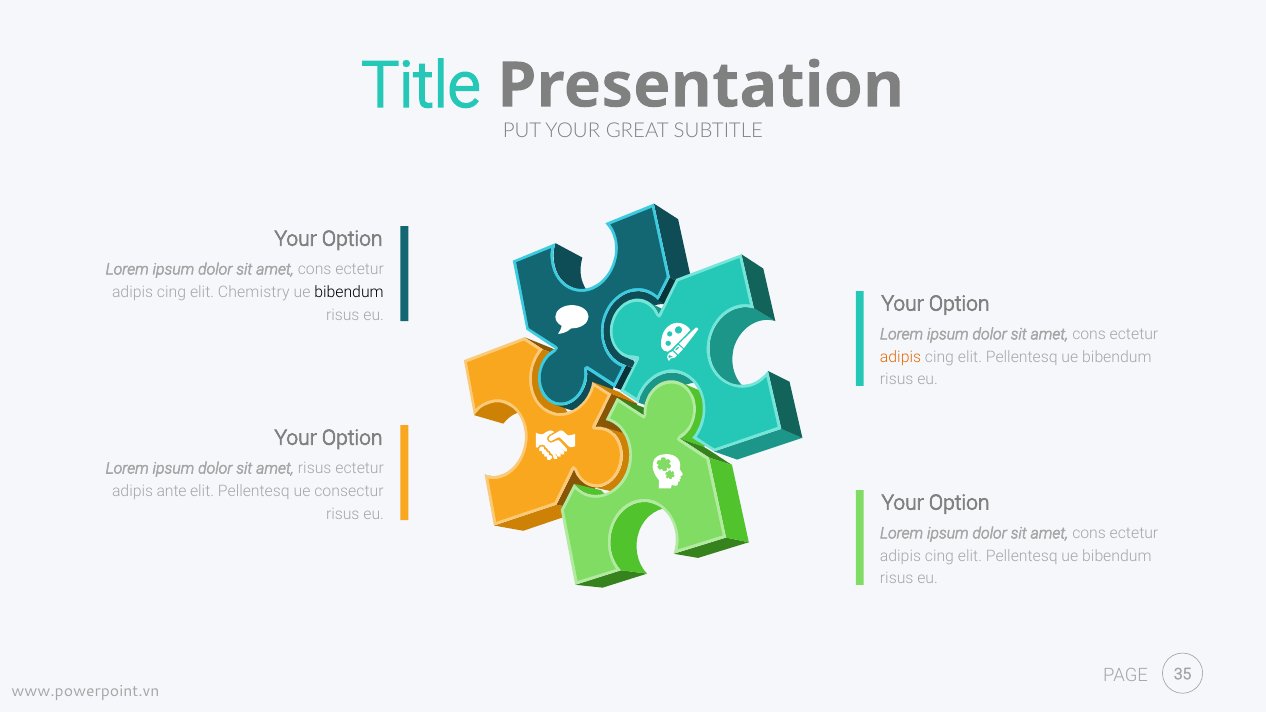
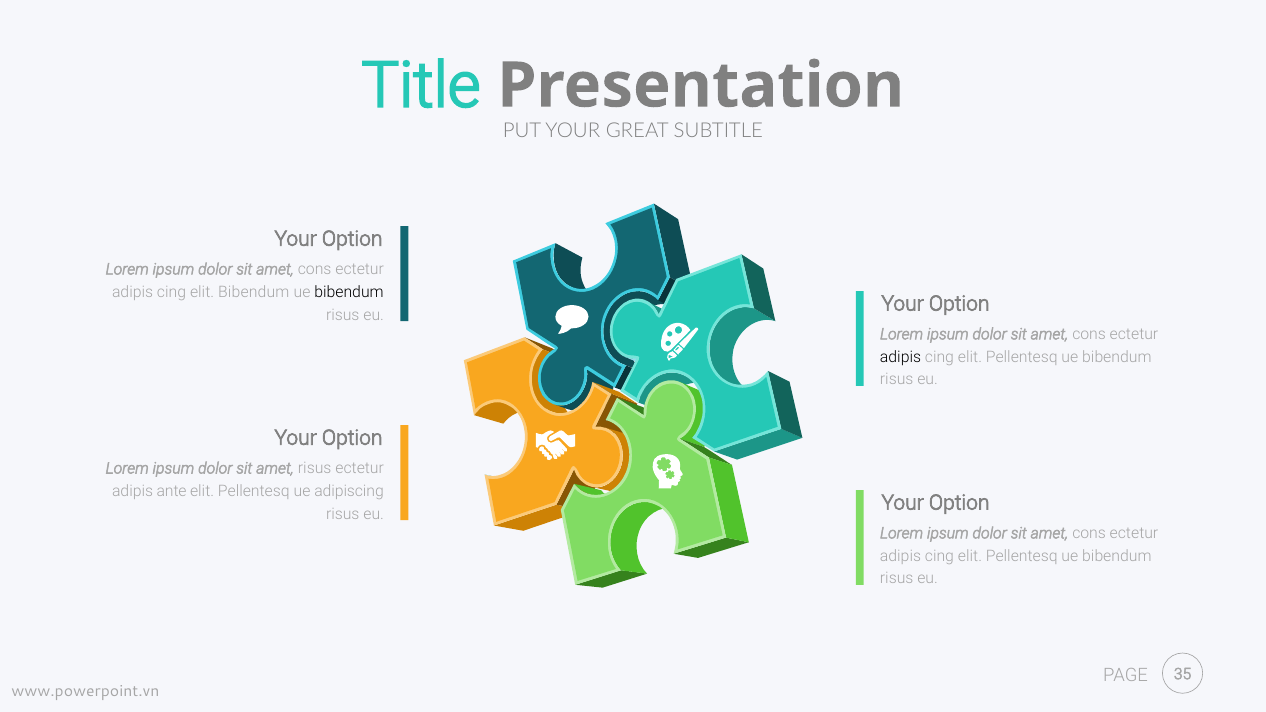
elit Chemistry: Chemistry -> Bibendum (254, 292)
adipis colour: orange -> black (901, 357)
consectur: consectur -> adipiscing (349, 491)
